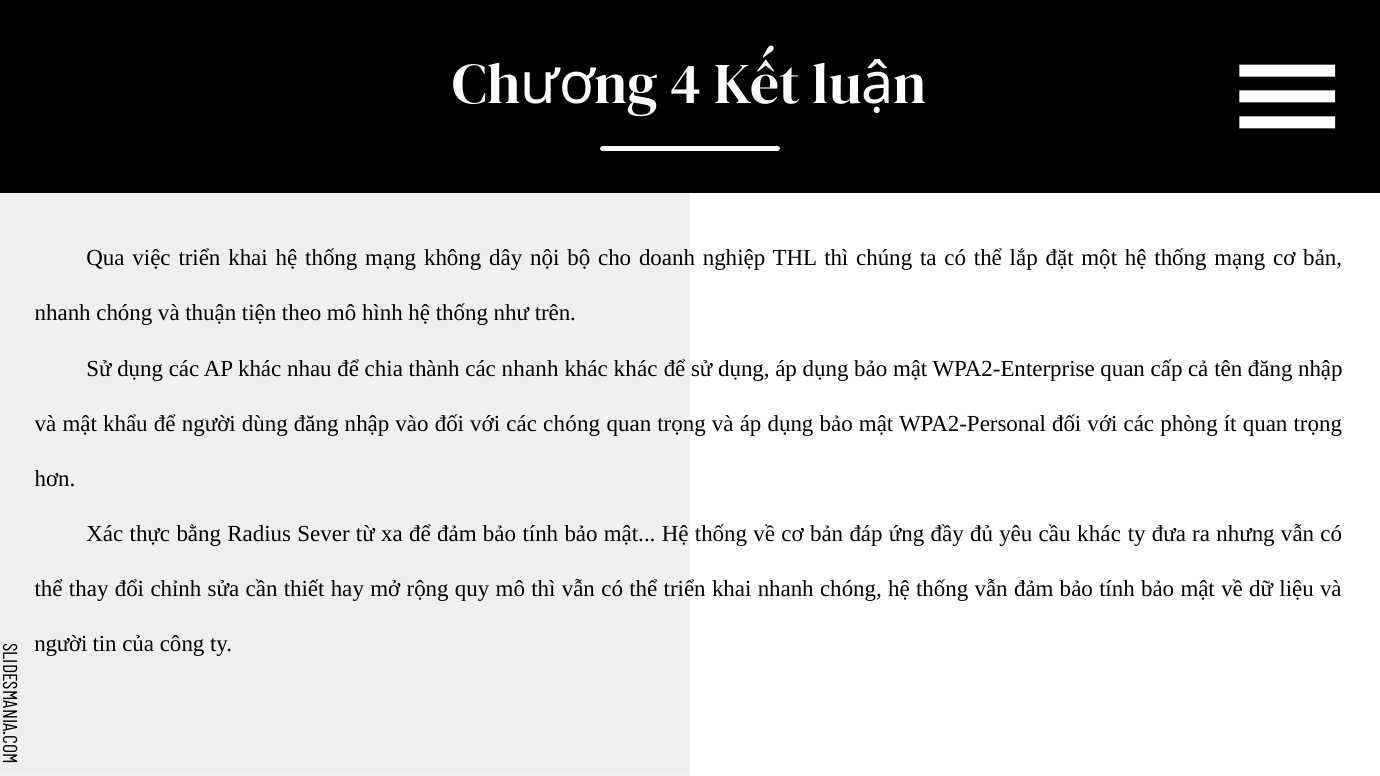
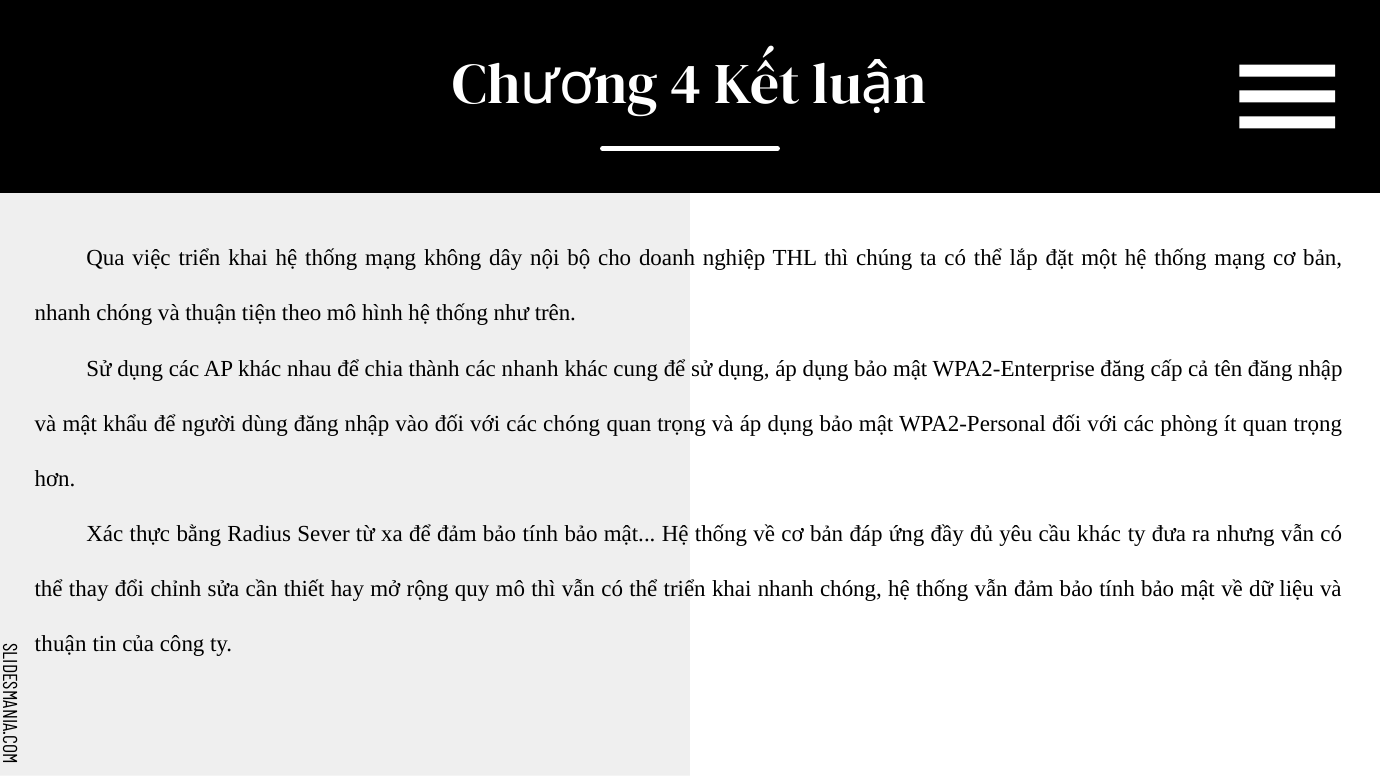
khác khác: khác -> cung (636, 369)
WPA2-Enterprise quan: quan -> đăng (1123, 369)
người: người -> thuận (61, 644)
